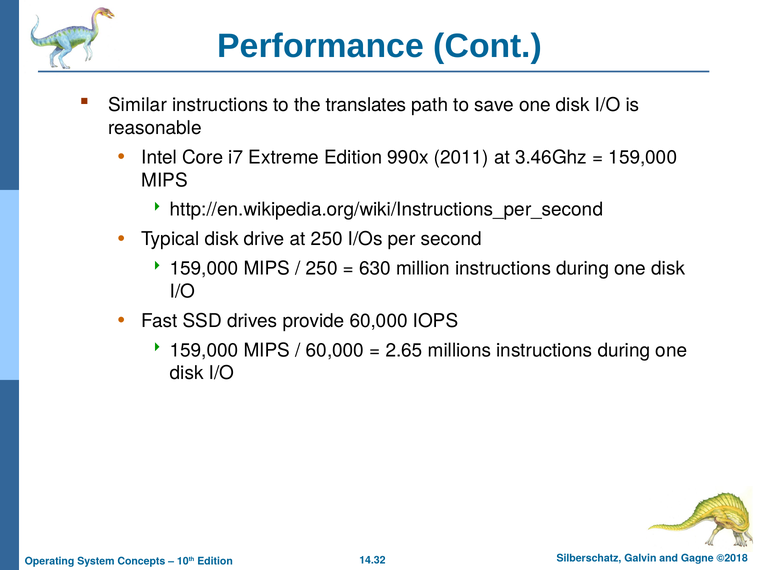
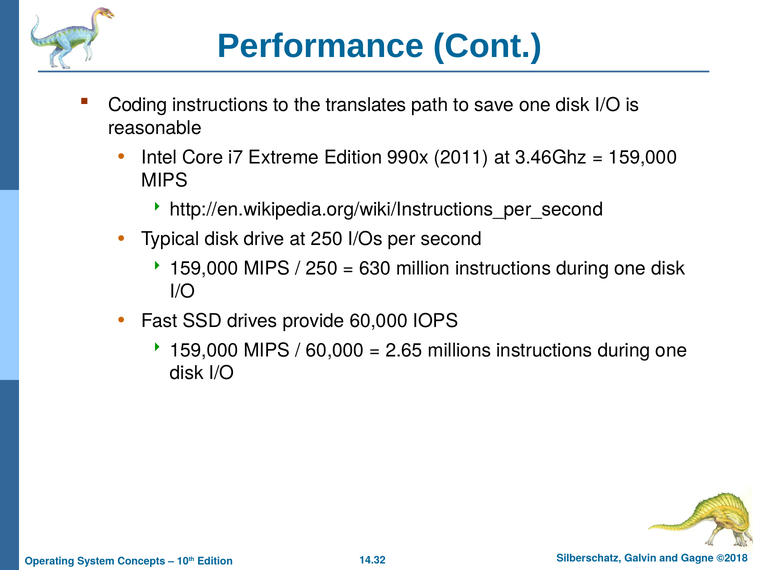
Similar: Similar -> Coding (138, 105)
